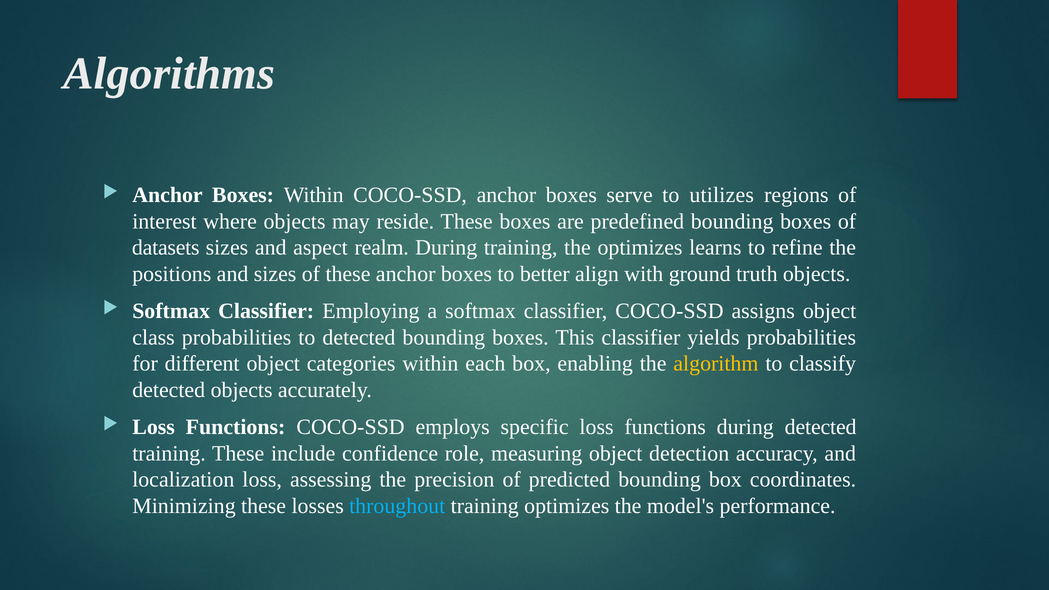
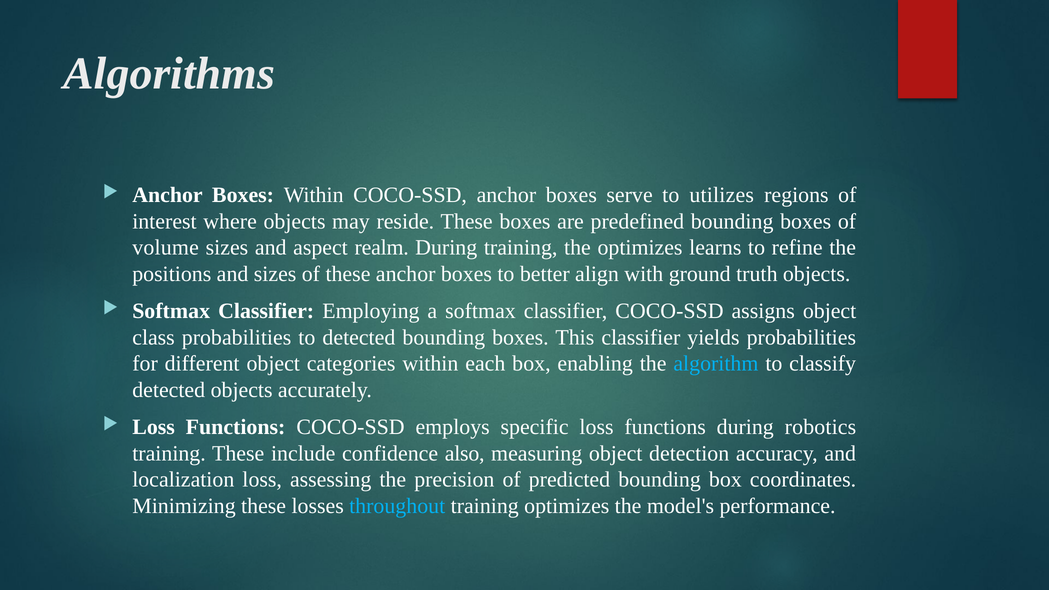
datasets: datasets -> volume (166, 248)
algorithm colour: yellow -> light blue (716, 364)
during detected: detected -> robotics (820, 427)
role: role -> also (465, 454)
